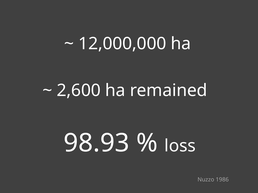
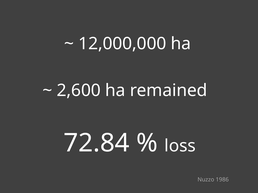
98.93: 98.93 -> 72.84 (97, 143)
